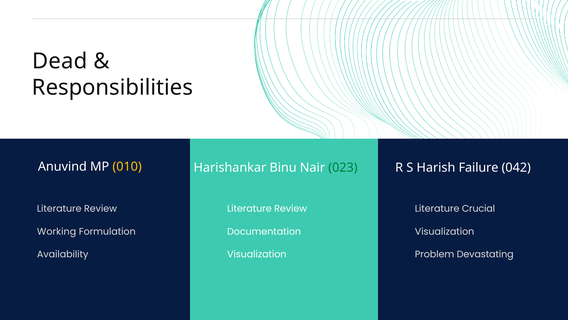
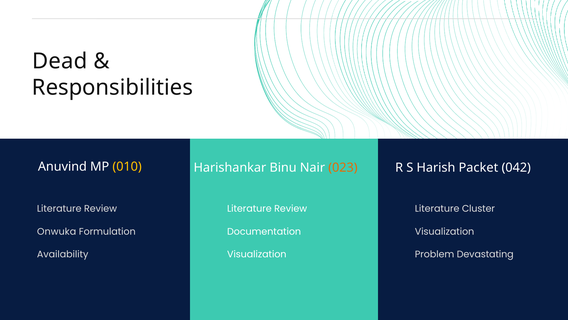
023 colour: green -> orange (343, 167)
Failure: Failure -> Packet (478, 167)
Crucial: Crucial -> Cluster (478, 208)
Working: Working -> Onwuka (57, 231)
